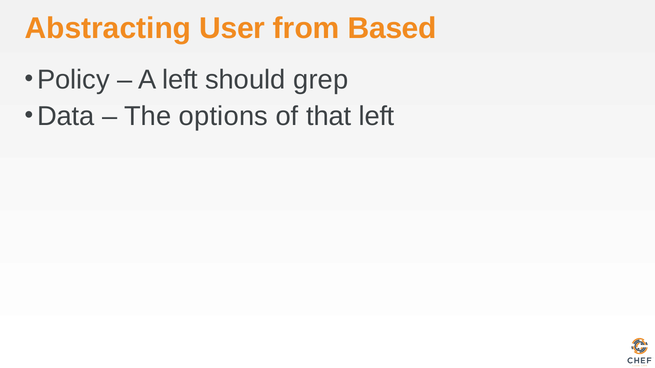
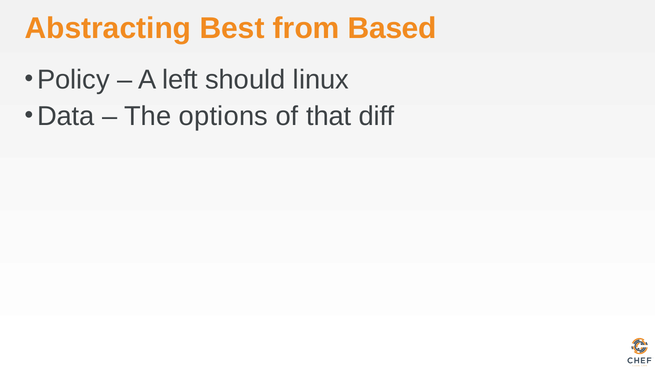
User: User -> Best (232, 28)
grep: grep -> linux (321, 80)
that left: left -> diff (377, 117)
